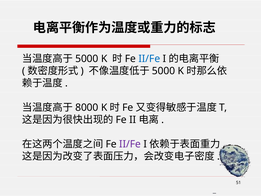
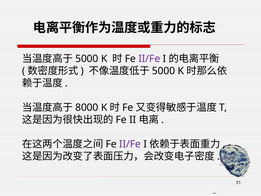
II/Fe colour: blue -> purple (149, 59)
